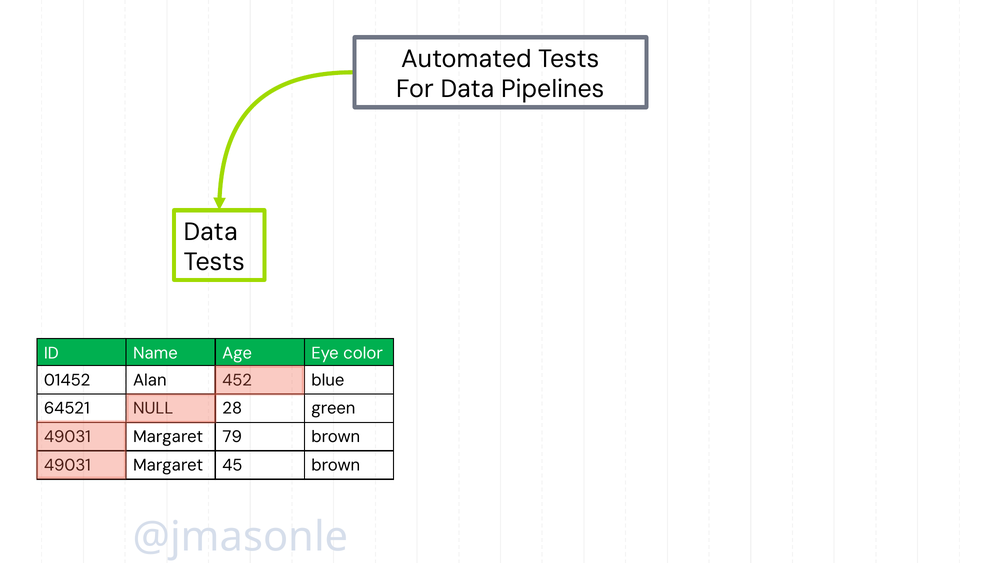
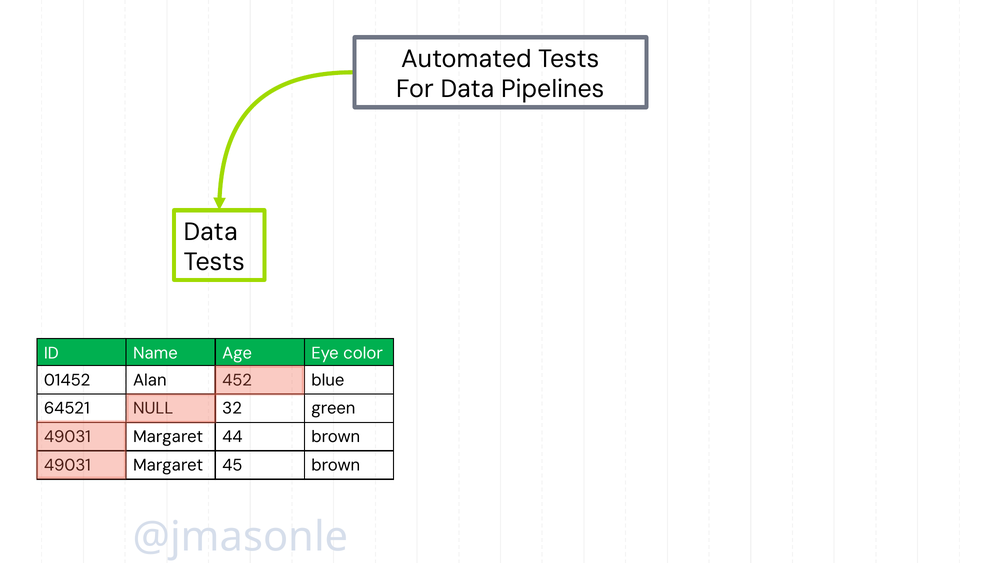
28: 28 -> 32 (232, 408)
79: 79 -> 44 (232, 437)
